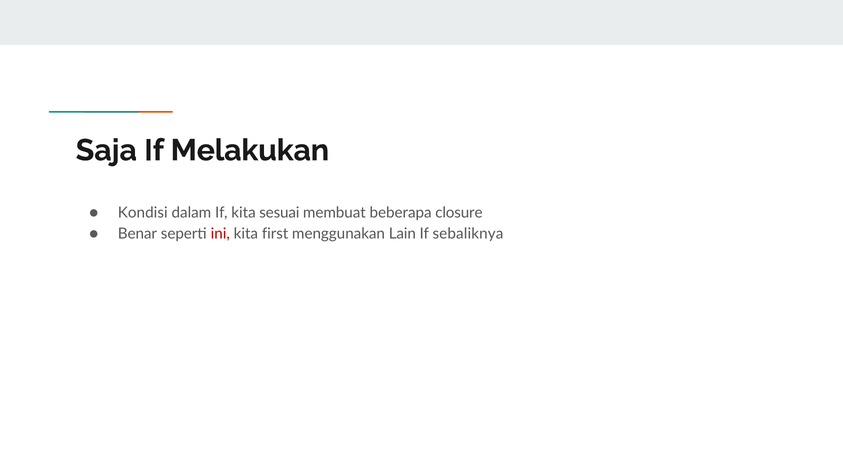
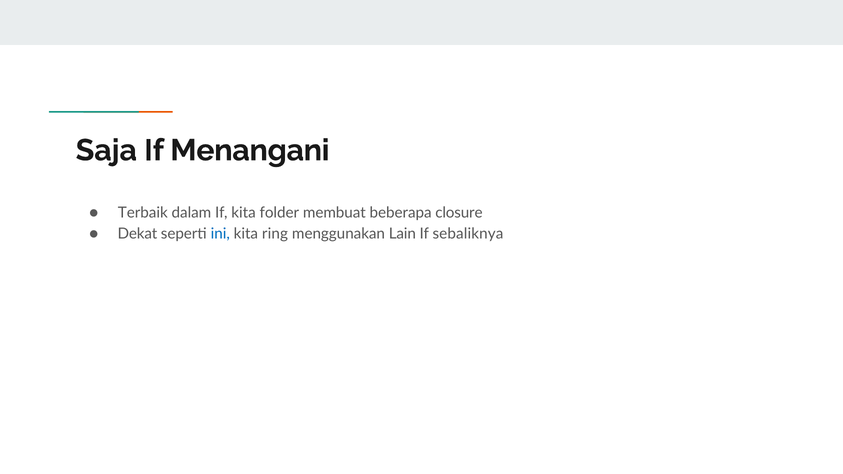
Melakukan: Melakukan -> Menangani (250, 150)
Kondisi: Kondisi -> Terbaik (143, 213)
sesuai: sesuai -> folder (279, 213)
Benar: Benar -> Dekat (137, 234)
ini colour: red -> blue (220, 234)
first: first -> ring (275, 234)
